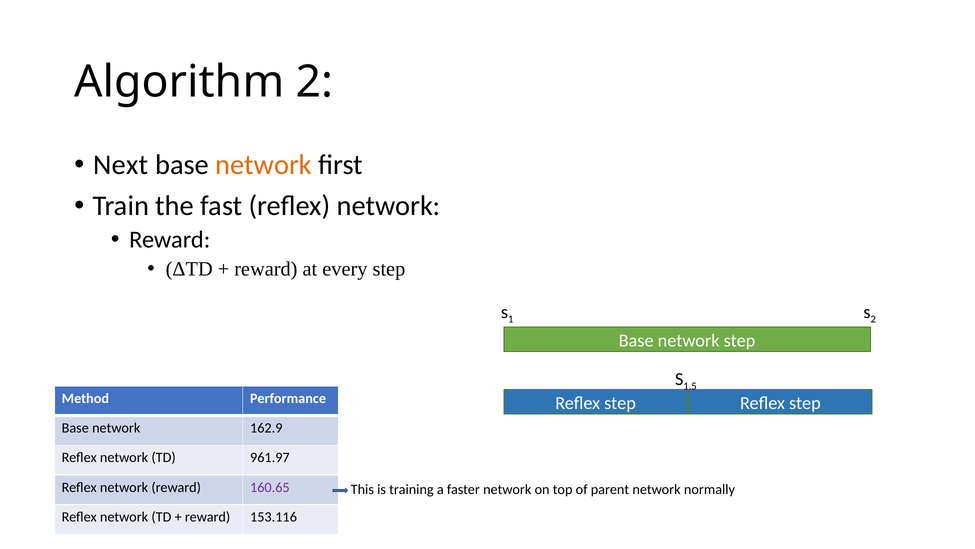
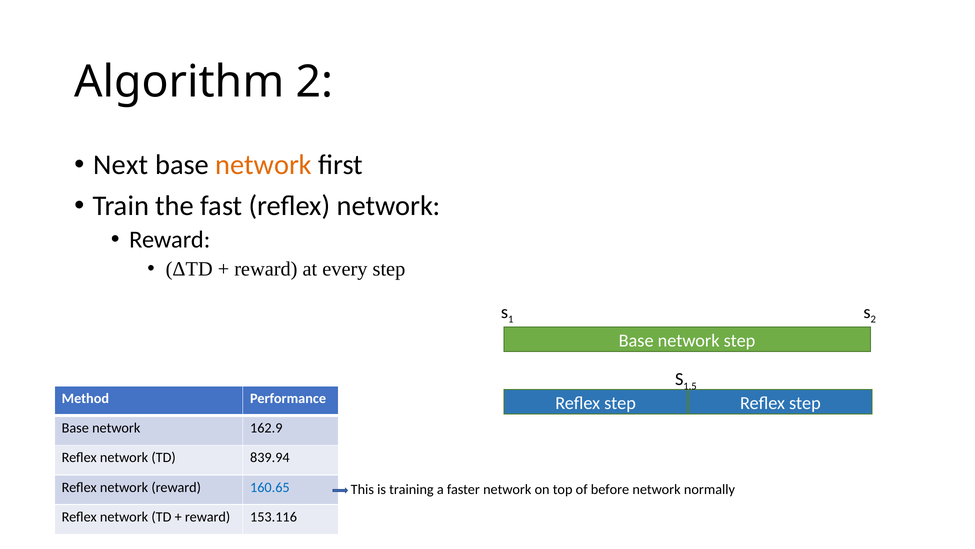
961.97: 961.97 -> 839.94 (270, 457)
160.65 colour: purple -> blue (270, 487)
parent: parent -> before (610, 489)
